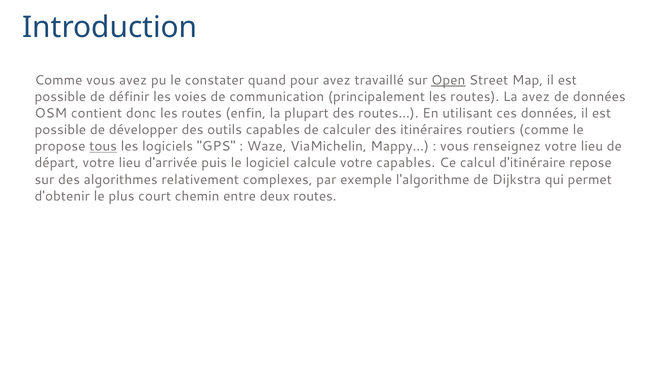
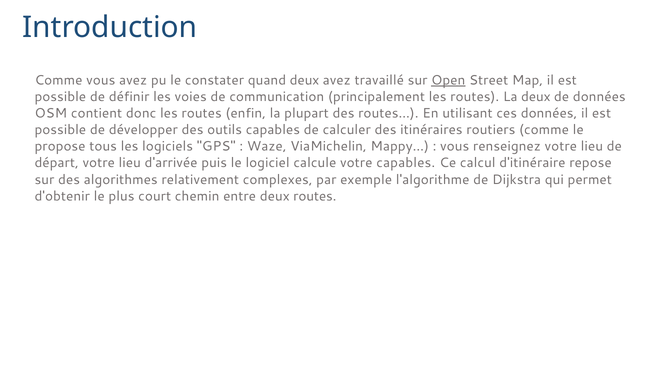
quand pour: pour -> deux (304, 80)
La avez: avez -> deux (536, 97)
tous underline: present -> none (103, 146)
